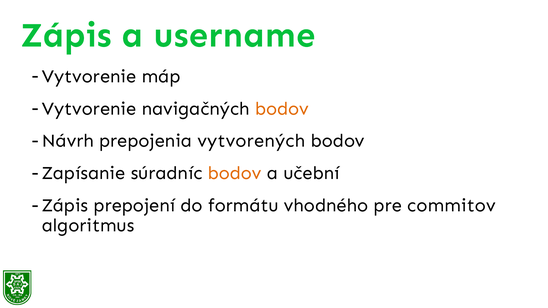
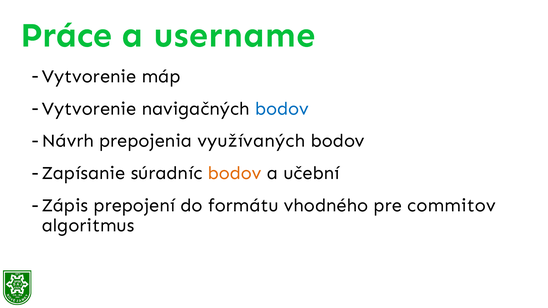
Zápis: Zápis -> Práce (66, 35)
bodov colour: orange -> blue (282, 109)
vytvorených: vytvorených -> využívaných (251, 141)
